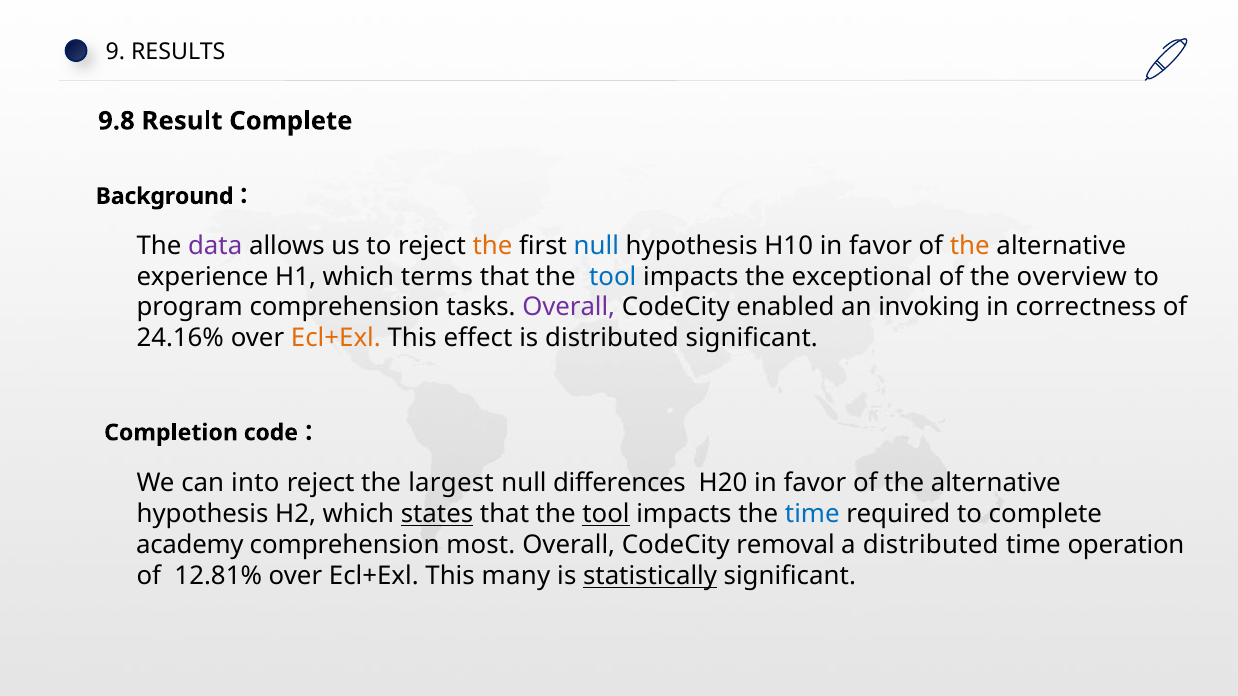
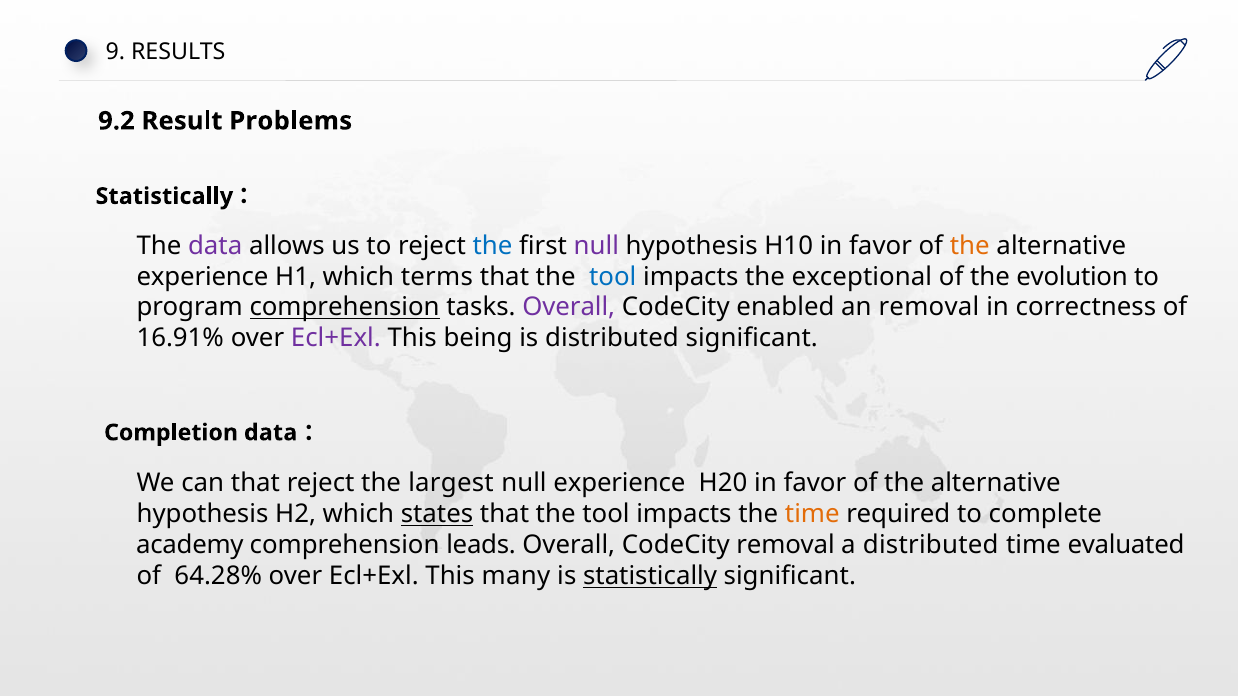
9.8: 9.8 -> 9.2 (116, 121)
Result Complete: Complete -> Problems (291, 121)
Background: Background -> Statistically (164, 196)
the colour: orange -> blue (493, 246)
null colour: blue -> purple (596, 246)
overview: overview -> evolution (1072, 277)
comprehension underline: none -> present (345, 308)
an invoking: invoking -> removal (929, 308)
24.16%: 24.16% -> 16.91% (180, 339)
Ecl+Exl colour: orange -> purple (336, 339)
effect: effect -> being (478, 339)
Completion code: code -> data (271, 433)
can into: into -> that (255, 484)
null differences: differences -> experience (619, 484)
tool underline: present -> none (606, 515)
time colour: blue -> orange (812, 515)
most: most -> leads (481, 546)
operation: operation -> evaluated (1126, 546)
12.81%: 12.81% -> 64.28% (218, 577)
